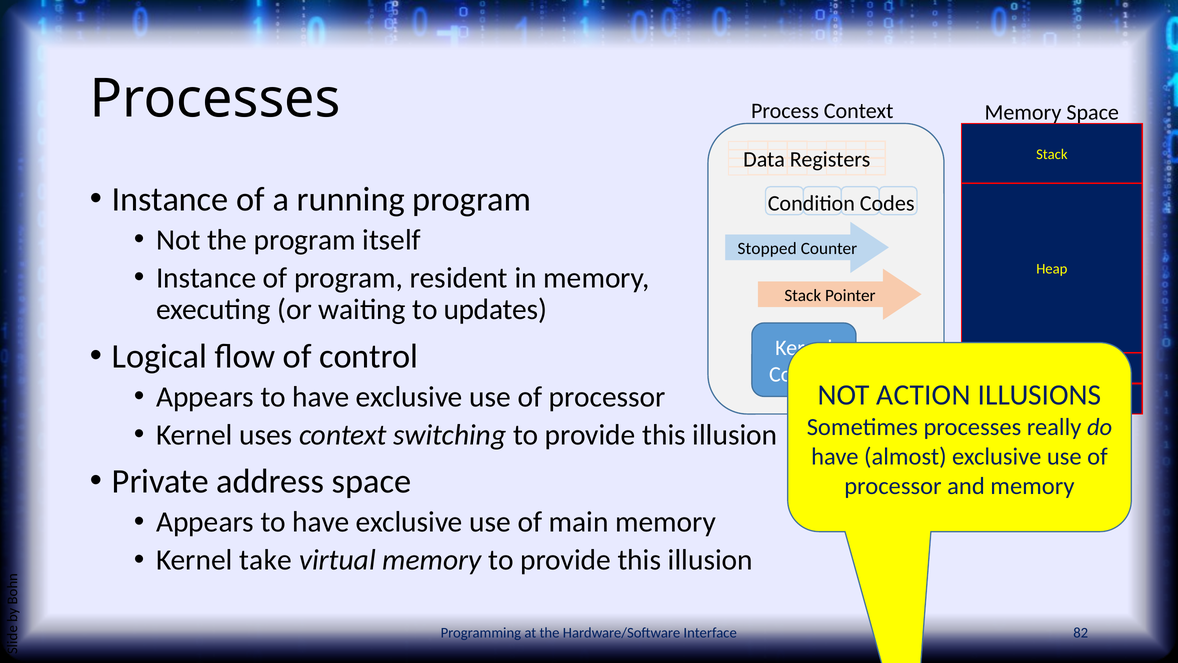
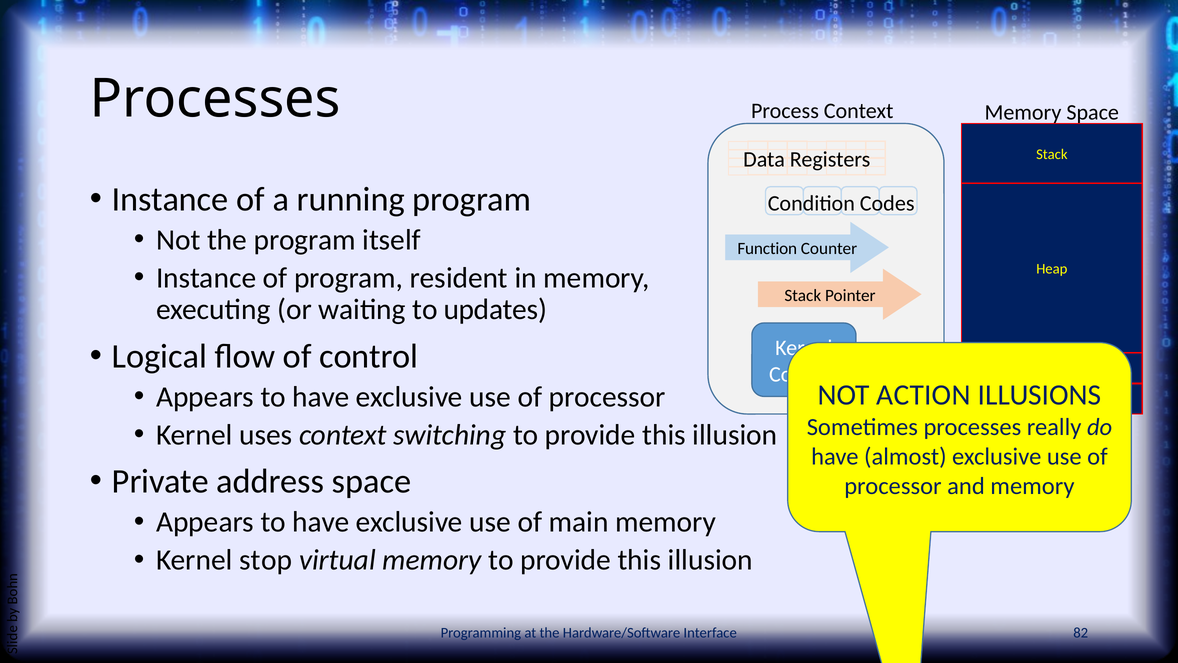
Stopped: Stopped -> Function (767, 248)
take: take -> stop (266, 560)
